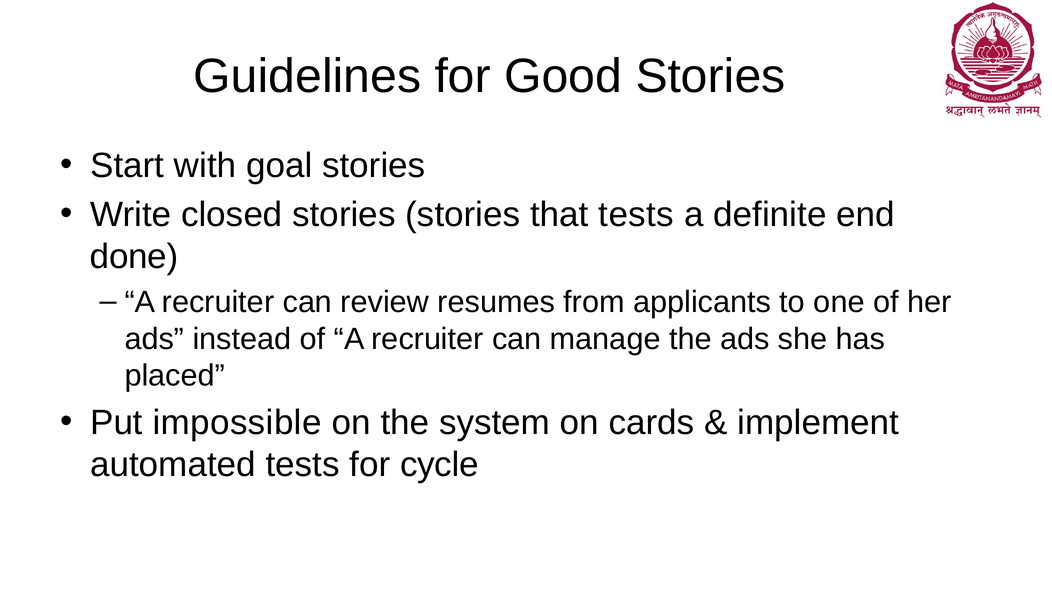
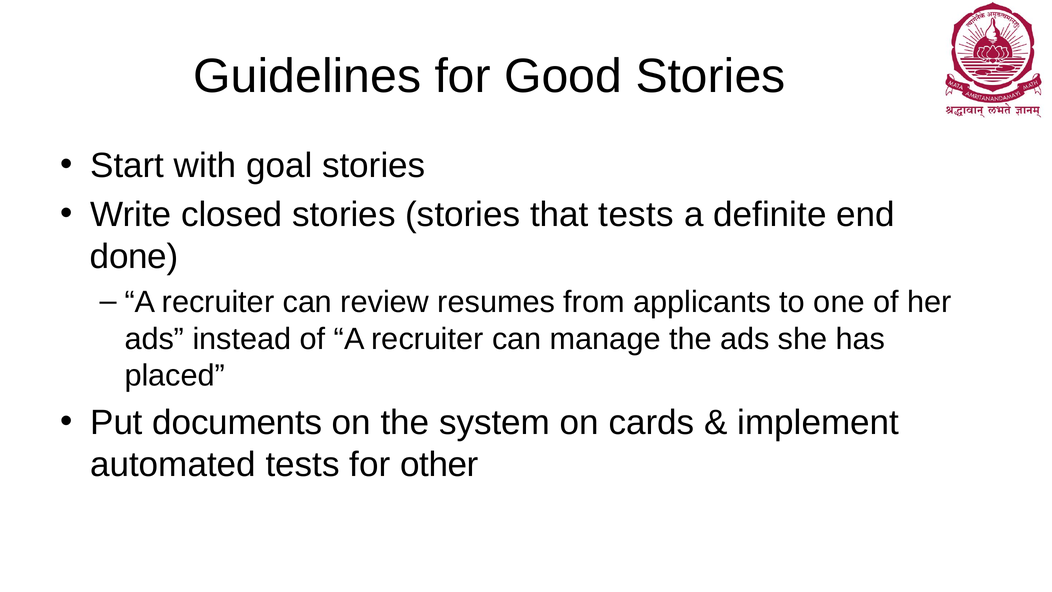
impossible: impossible -> documents (237, 423)
cycle: cycle -> other (439, 465)
